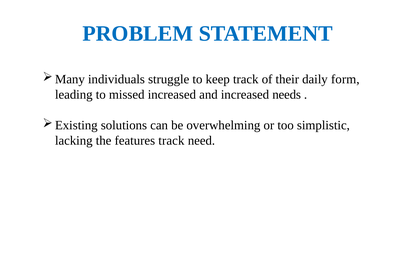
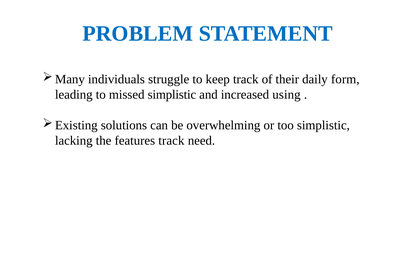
missed increased: increased -> simplistic (172, 94)
needs: needs -> using (286, 94)
